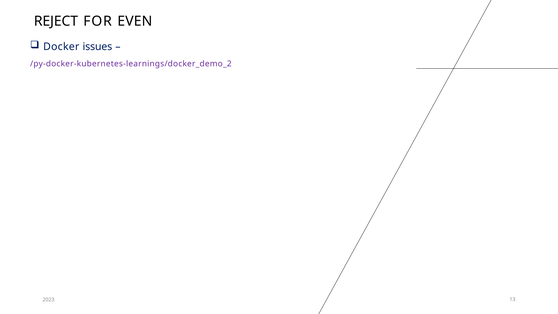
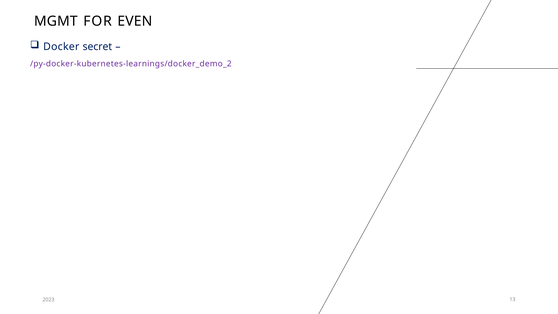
REJECT: REJECT -> MGMT (56, 21)
issues: issues -> secret (97, 47)
